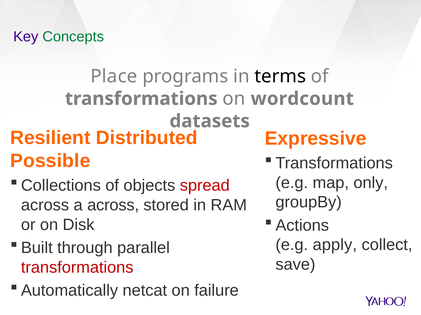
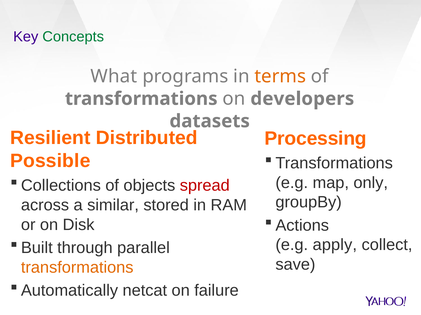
Place: Place -> What (114, 76)
terms colour: black -> orange (280, 76)
wordcount: wordcount -> developers (302, 99)
Expressive: Expressive -> Processing (316, 139)
a across: across -> similar (113, 206)
transformations colour: red -> orange (77, 268)
